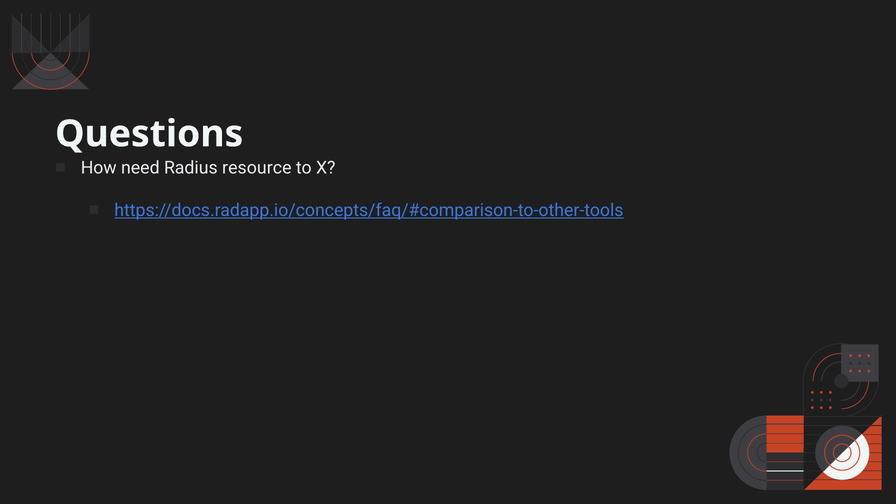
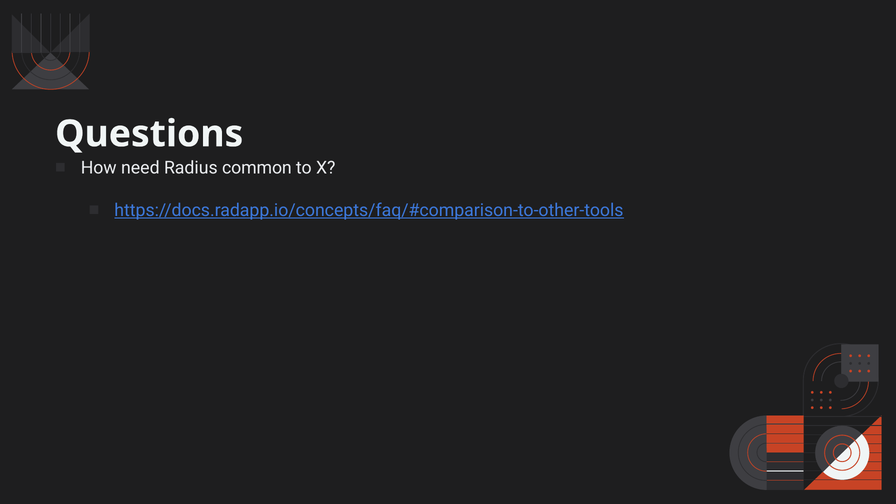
resource: resource -> common (257, 168)
